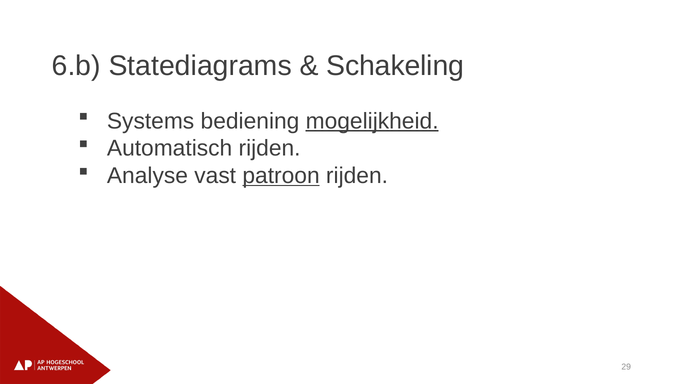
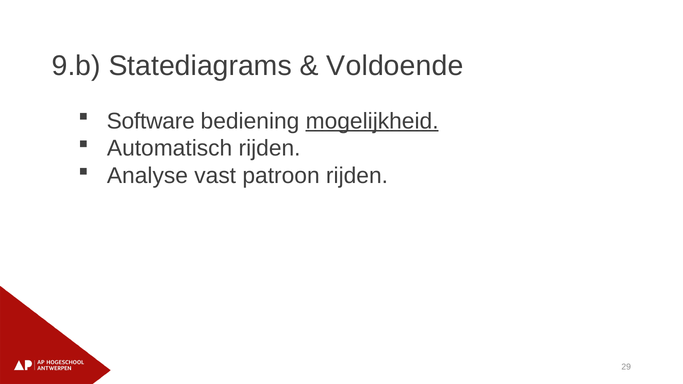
6.b: 6.b -> 9.b (76, 66)
Schakeling: Schakeling -> Voldoende (395, 66)
Systems: Systems -> Software (151, 121)
patroon underline: present -> none (281, 176)
